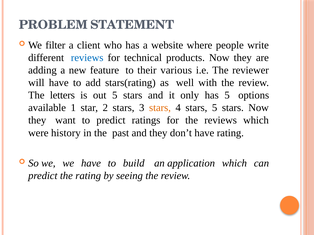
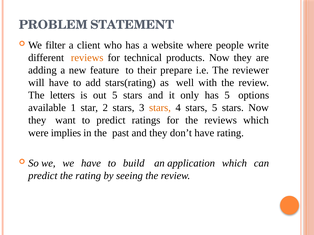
reviews colour: blue -> orange (87, 58)
various: various -> prepare (176, 70)
history: history -> implies (66, 133)
